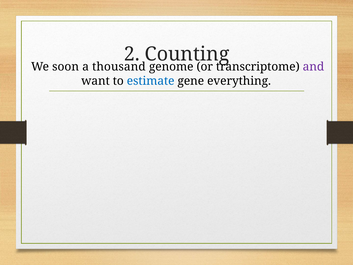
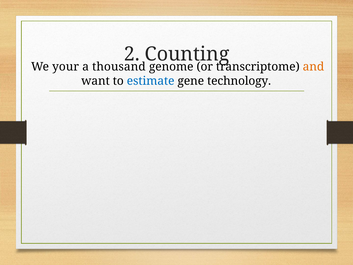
soon: soon -> your (66, 67)
and colour: purple -> orange (313, 67)
everything: everything -> technology (239, 81)
